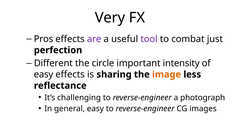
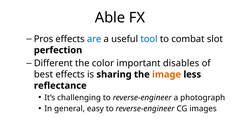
Very: Very -> Able (110, 18)
are colour: purple -> blue (94, 39)
tool colour: purple -> blue (149, 39)
just: just -> slot (215, 39)
circle: circle -> color (103, 63)
intensity: intensity -> disables (181, 63)
easy: easy -> best (43, 74)
